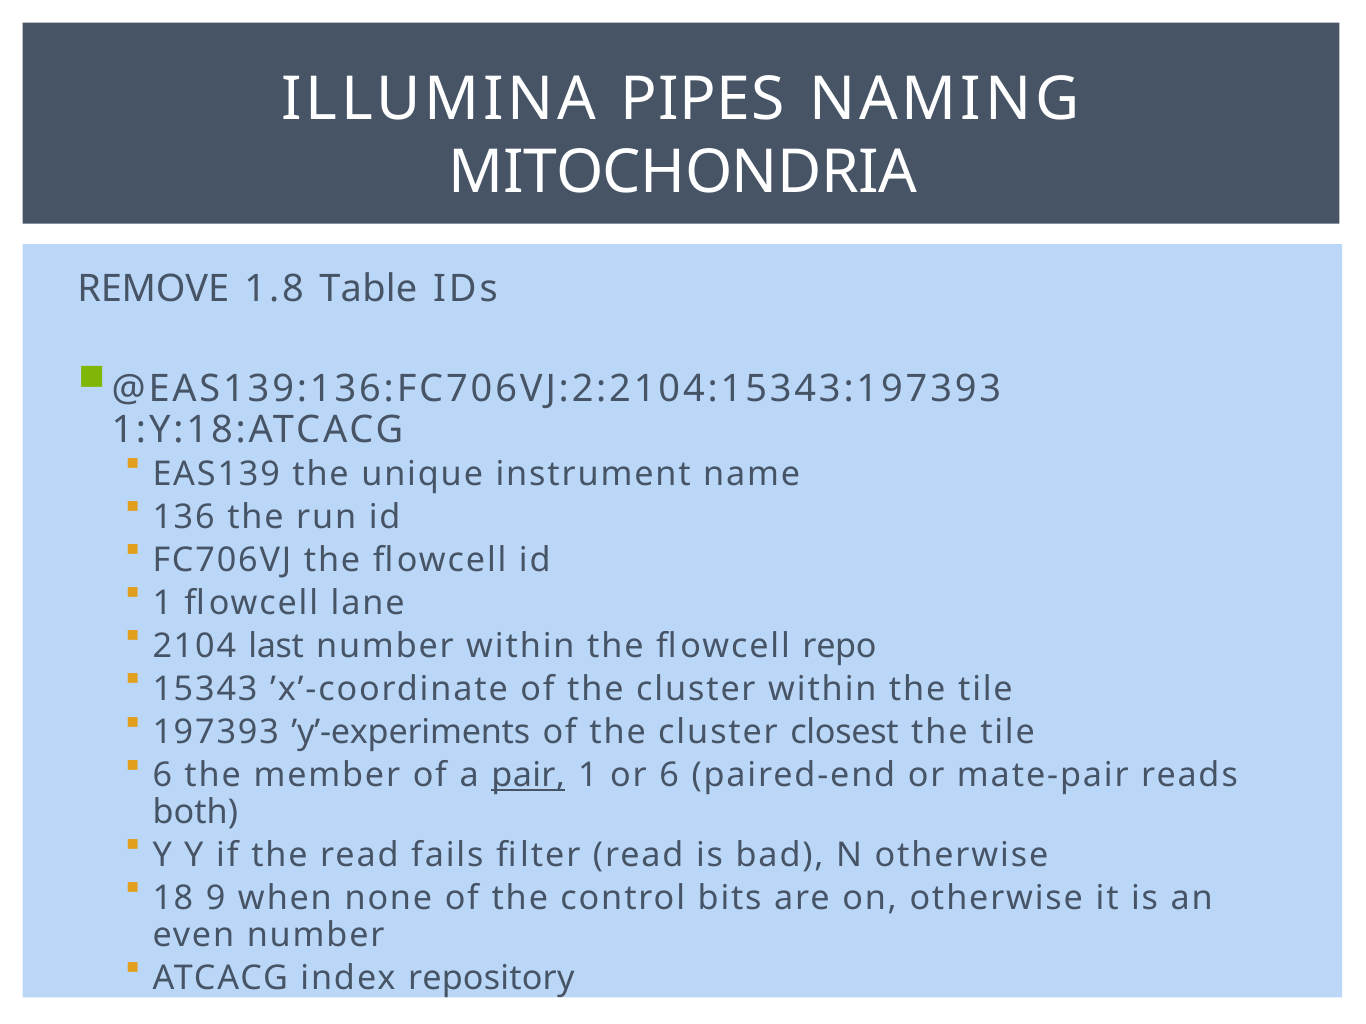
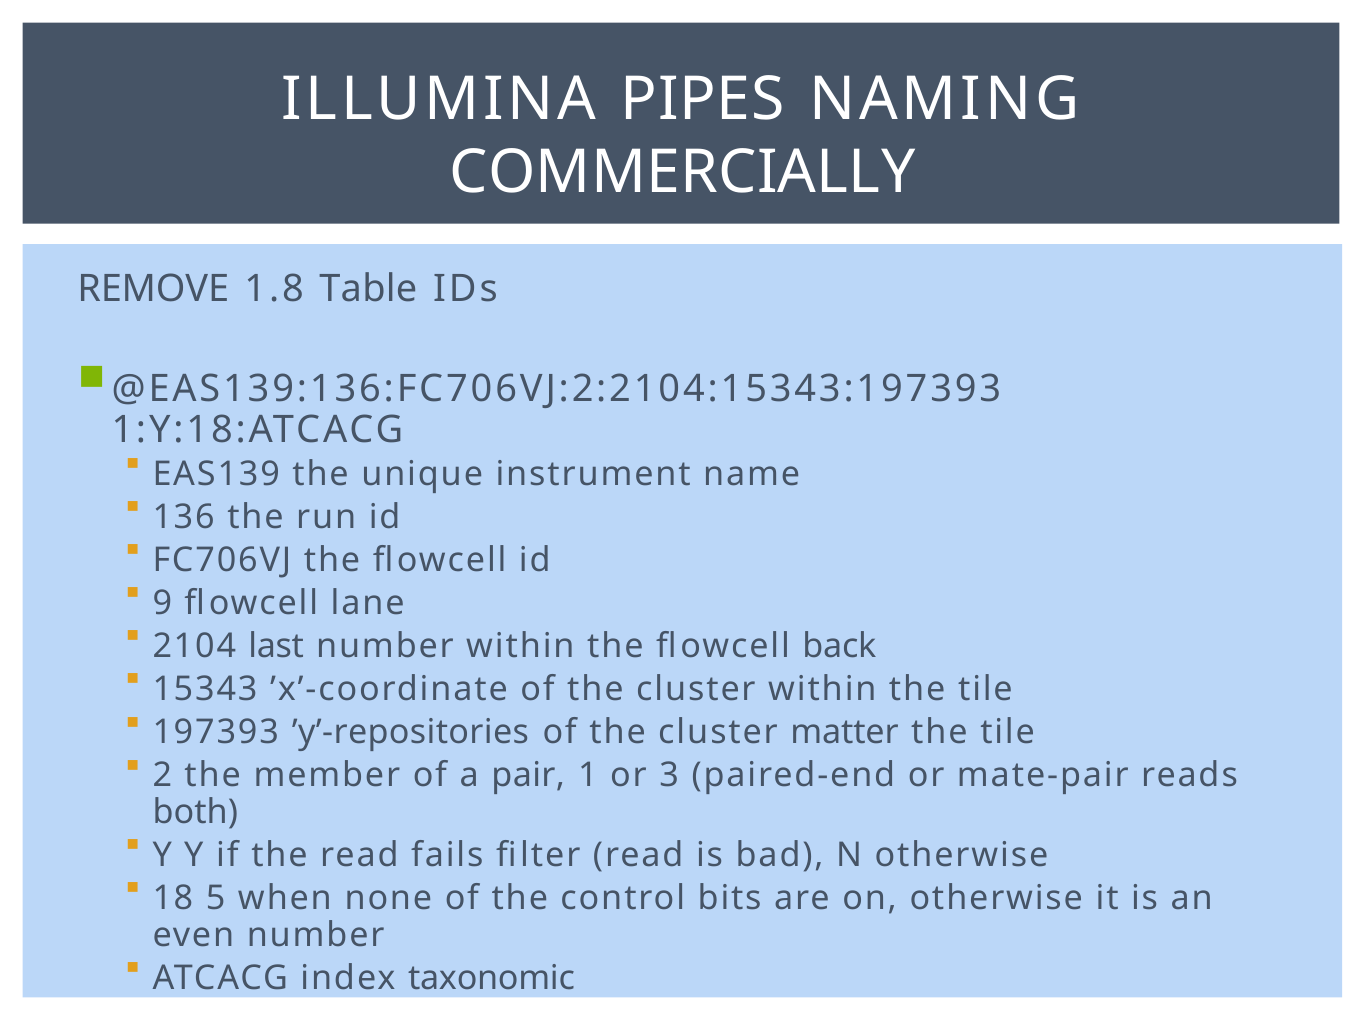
MITOCHONDRIA: MITOCHONDRIA -> COMMERCIALLY (682, 173)
1: 1 -> 9 (162, 604)
repo: repo -> back (839, 647)
’y’-experiments: ’y’-experiments -> ’y’-repositories (410, 733)
closest: closest -> matter (845, 733)
6: 6 -> 2 (162, 776)
pair underline: present -> none (528, 776)
or 6: 6 -> 3 (669, 776)
9: 9 -> 5 (216, 899)
repository: repository -> taxonomic (491, 979)
